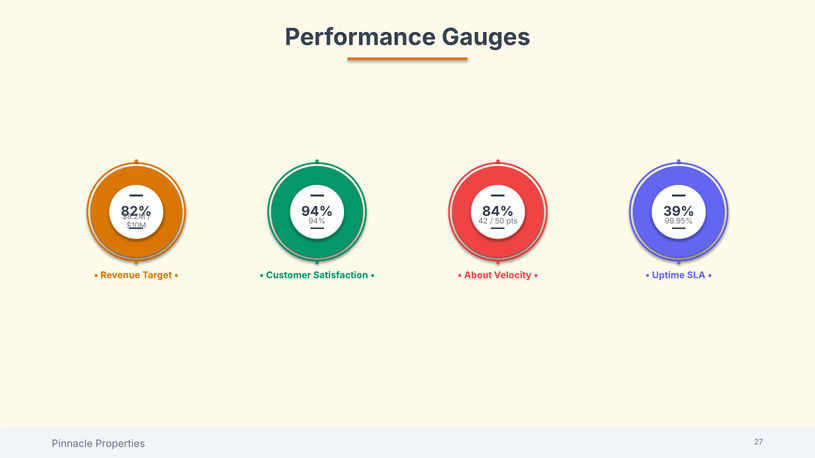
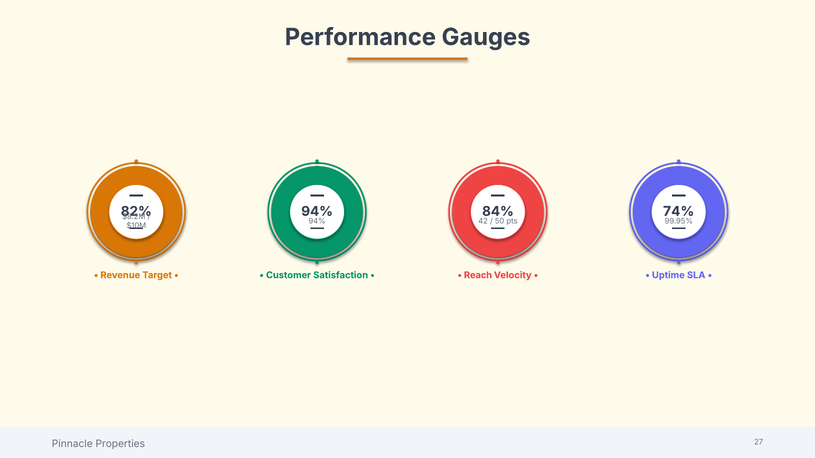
39%: 39% -> 74% (679, 212)
About: About -> Reach (478, 275)
